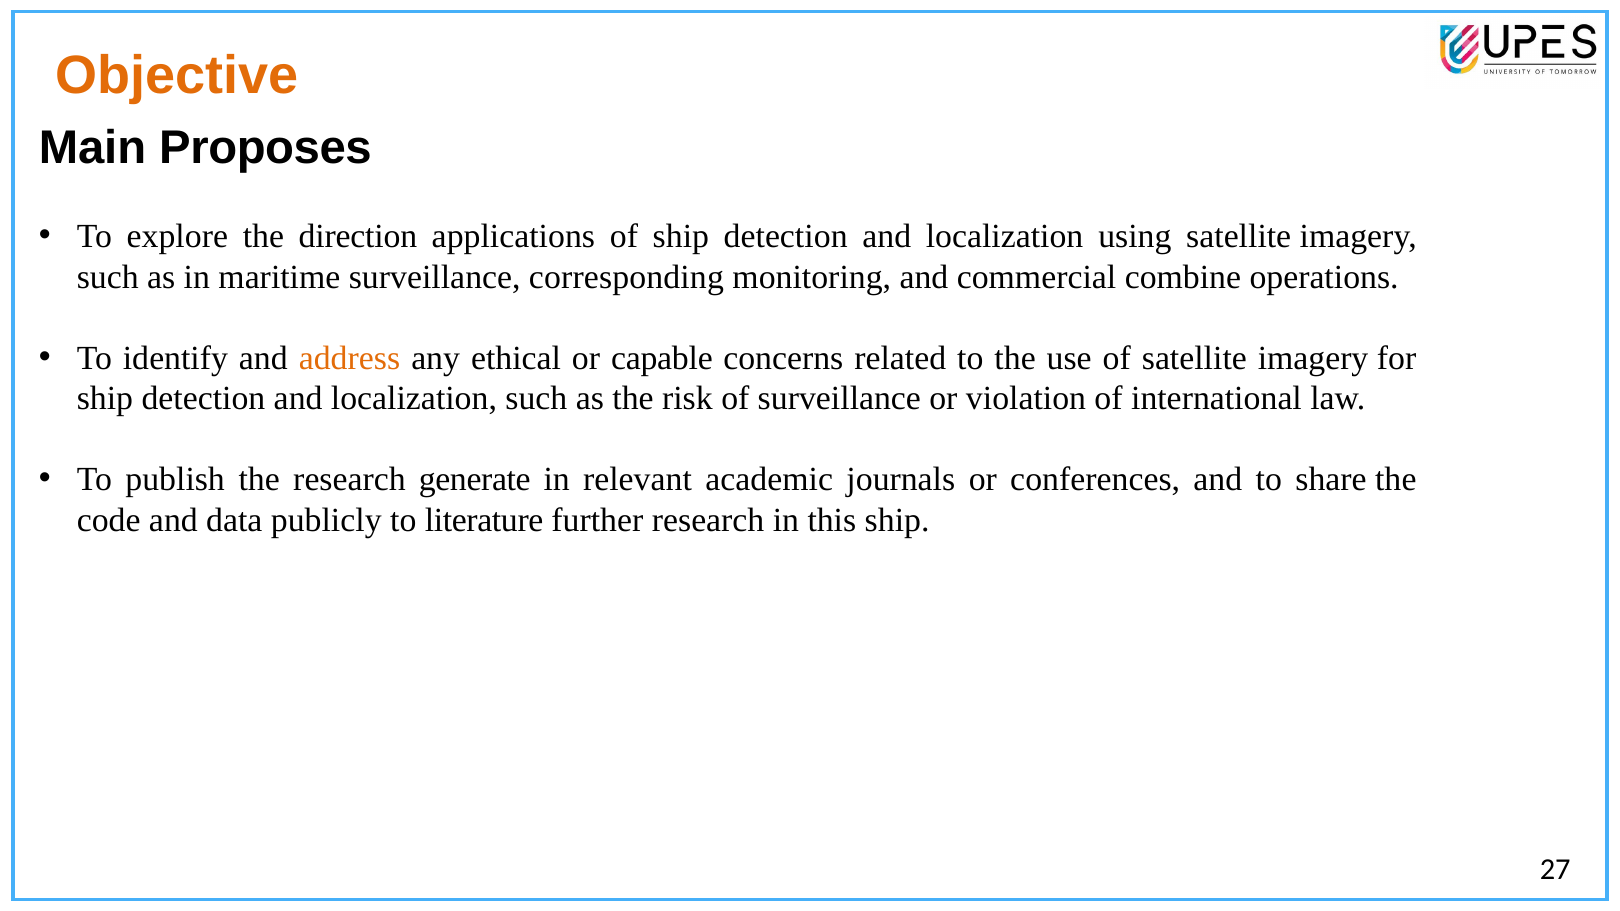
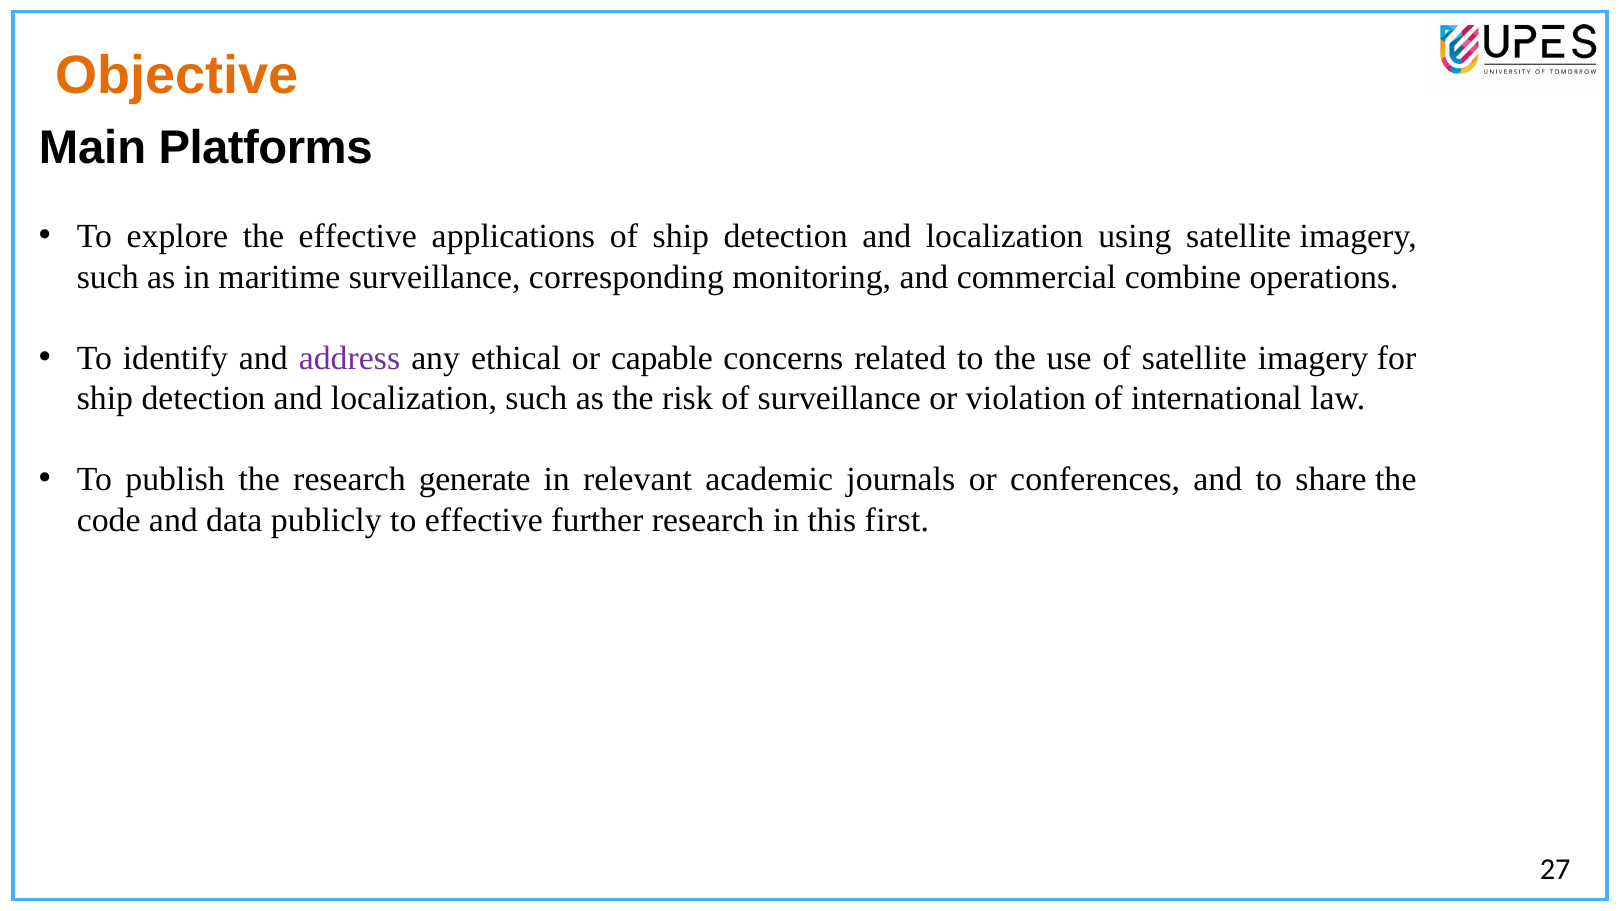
Proposes: Proposes -> Platforms (266, 148)
the direction: direction -> effective (358, 237)
address colour: orange -> purple (350, 358)
to literature: literature -> effective (484, 520)
this ship: ship -> first (897, 520)
